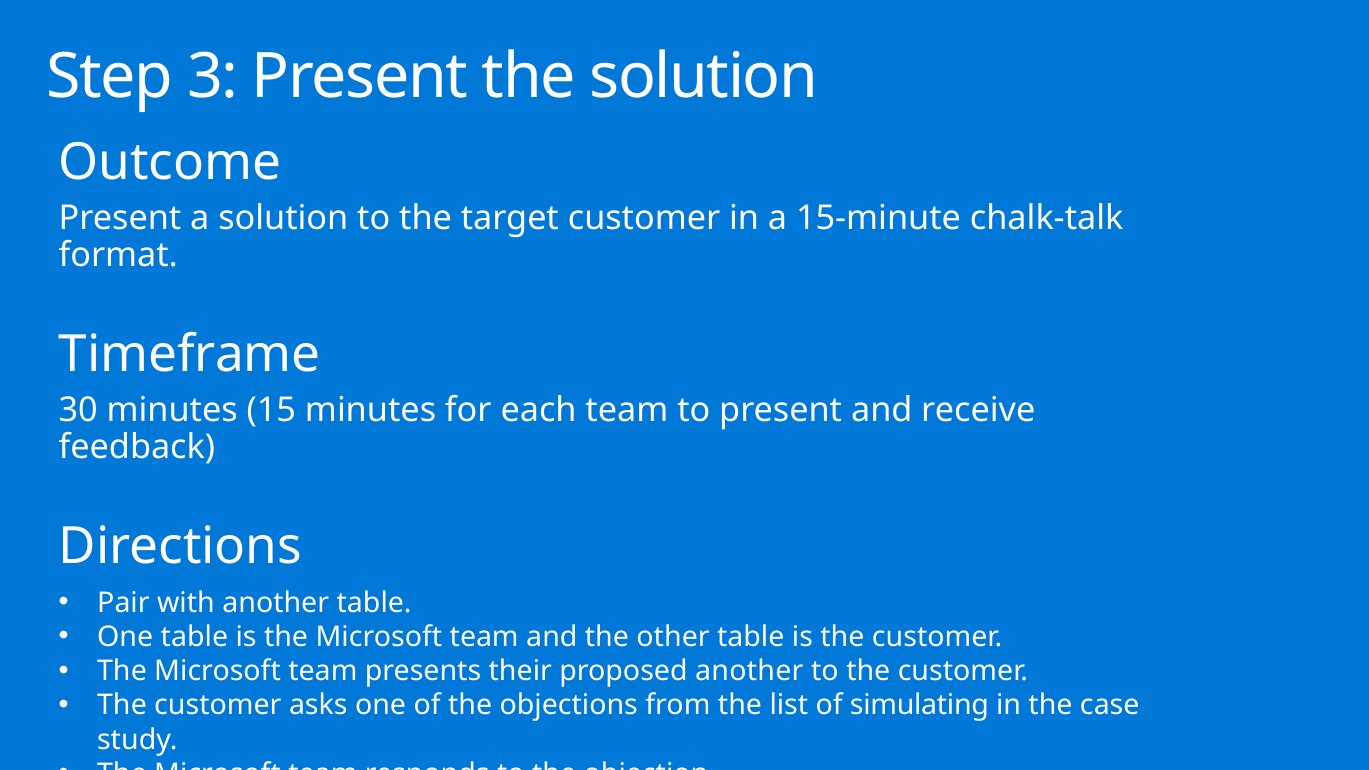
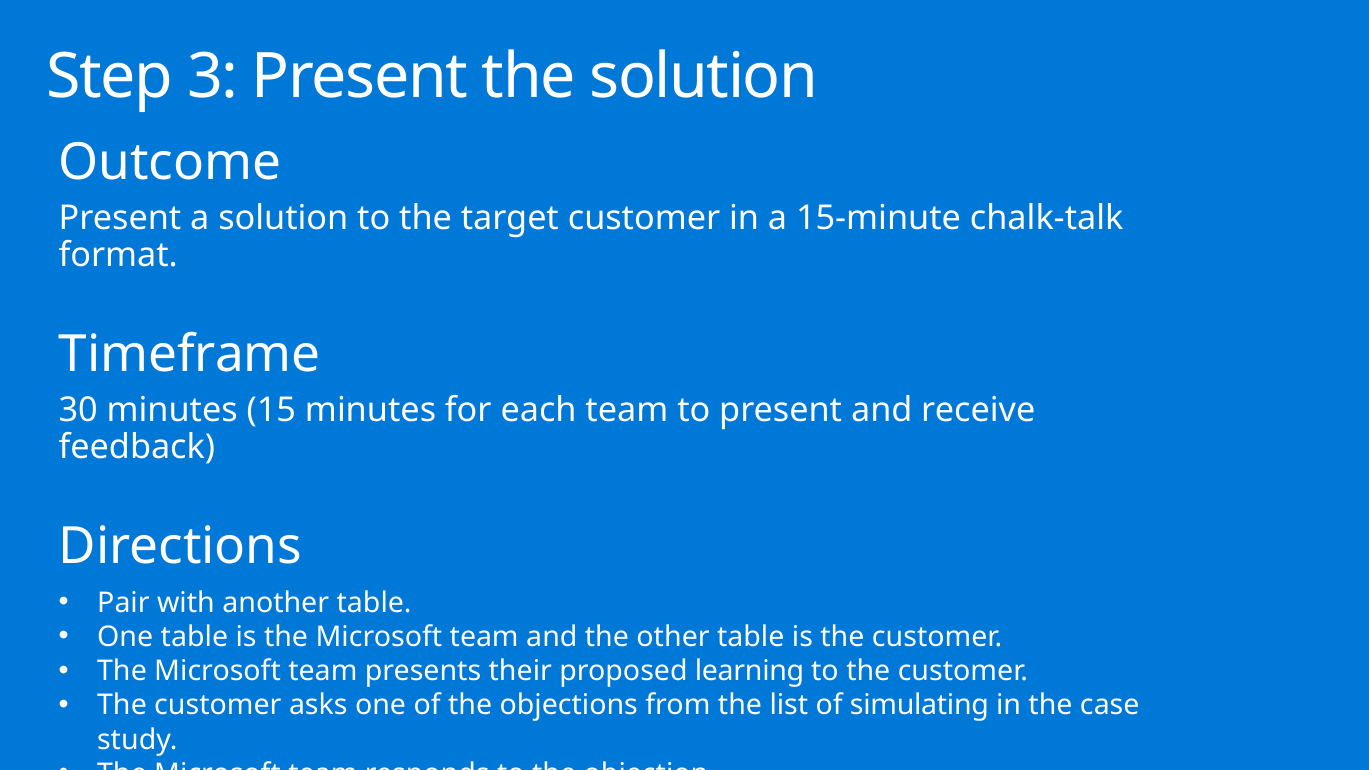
proposed another: another -> learning (750, 671)
